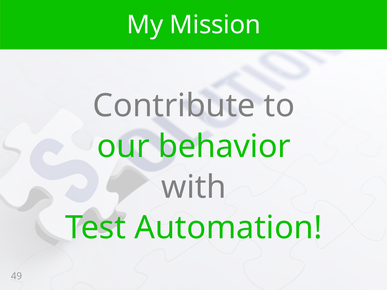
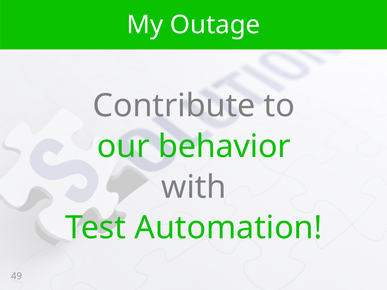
Mission: Mission -> Outage (215, 25)
